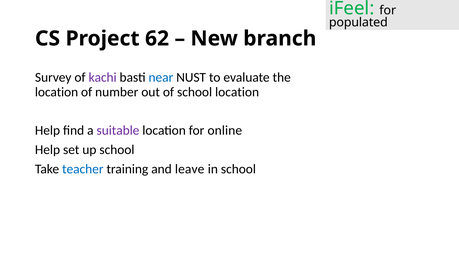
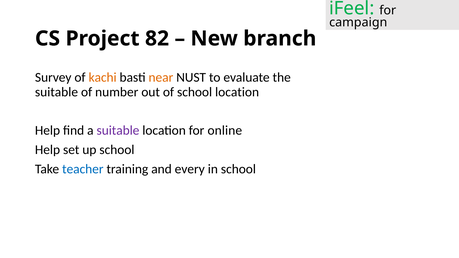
populated: populated -> campaign (358, 22)
62: 62 -> 82 (157, 39)
kachi colour: purple -> orange (103, 78)
near colour: blue -> orange (161, 78)
location: location -> suitable (57, 92)
leave: leave -> every (190, 169)
